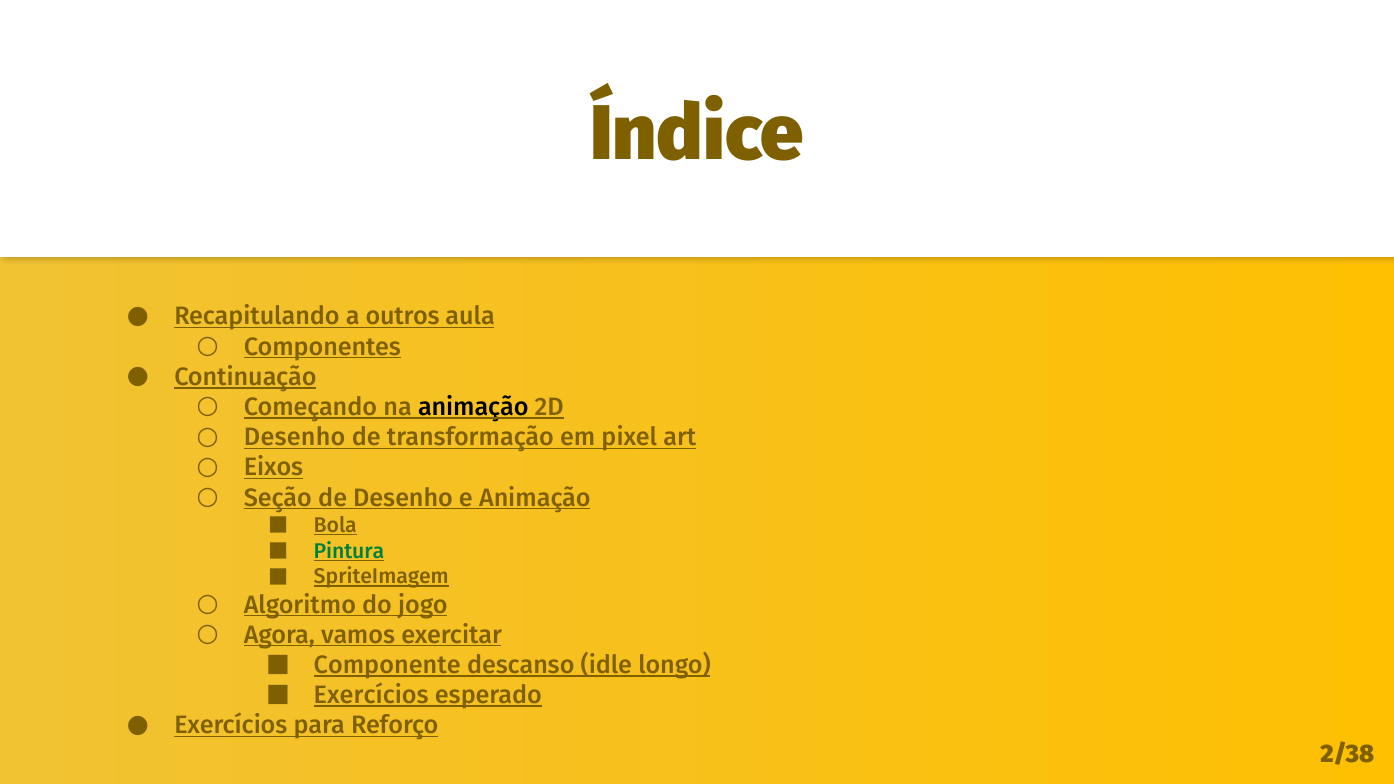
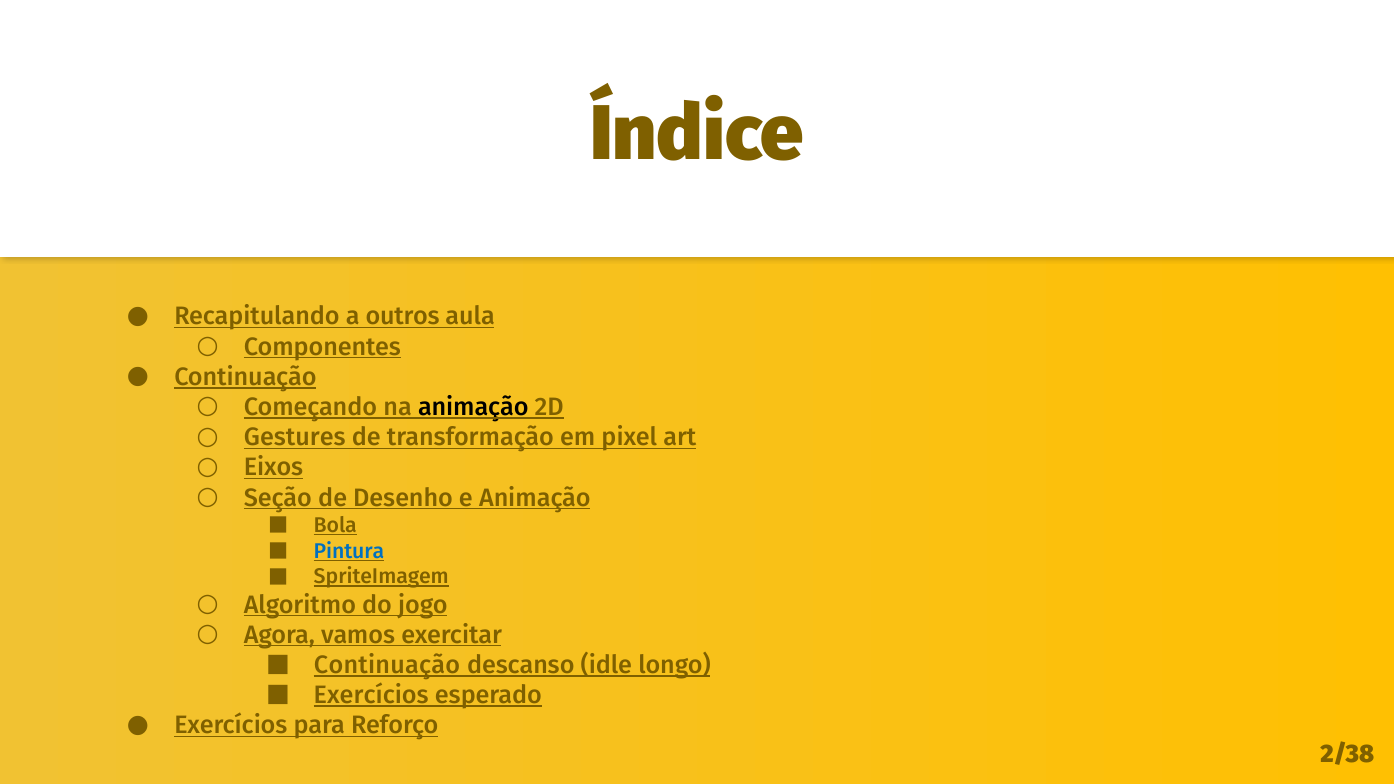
Desenho: Desenho -> Gestures (295, 437)
Pintura colour: green -> blue (349, 551)
Componente: Componente -> Continuação (387, 665)
